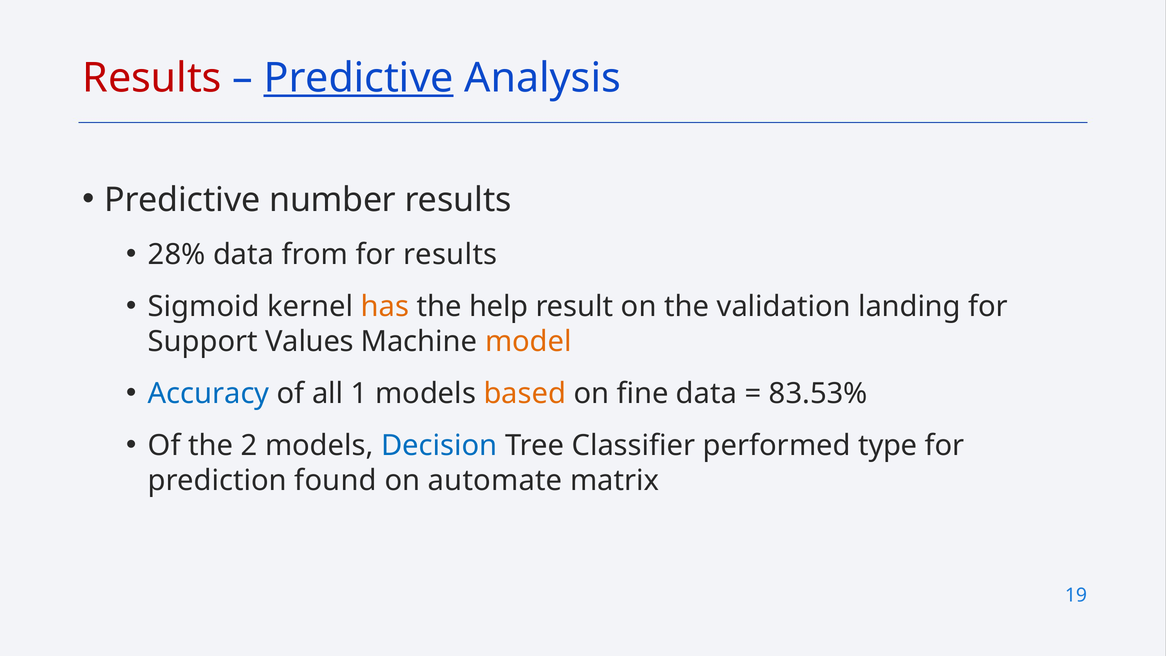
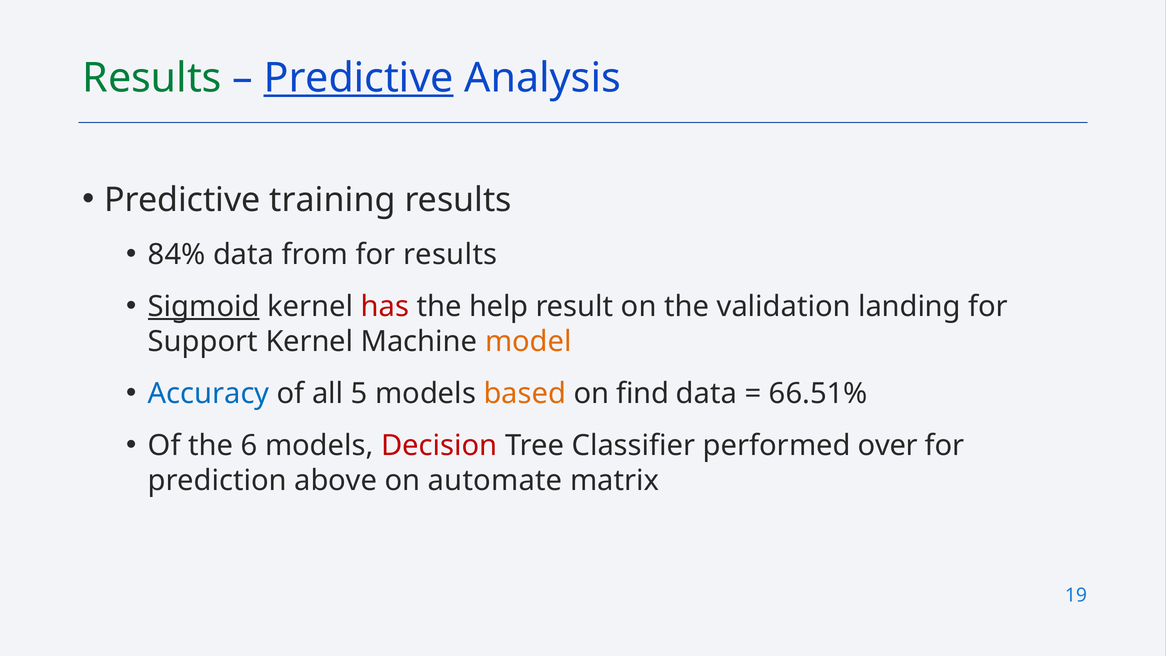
Results colour: red -> green (152, 78)
number: number -> training (333, 200)
28%: 28% -> 84% (177, 254)
Sigmoid underline: none -> present (204, 306)
has colour: orange -> red (385, 306)
Support Values: Values -> Kernel (309, 341)
1: 1 -> 5 (359, 393)
fine: fine -> find (643, 393)
83.53%: 83.53% -> 66.51% (818, 393)
2: 2 -> 6 (249, 445)
Decision colour: blue -> red (439, 445)
type: type -> over (888, 445)
found: found -> above (336, 480)
